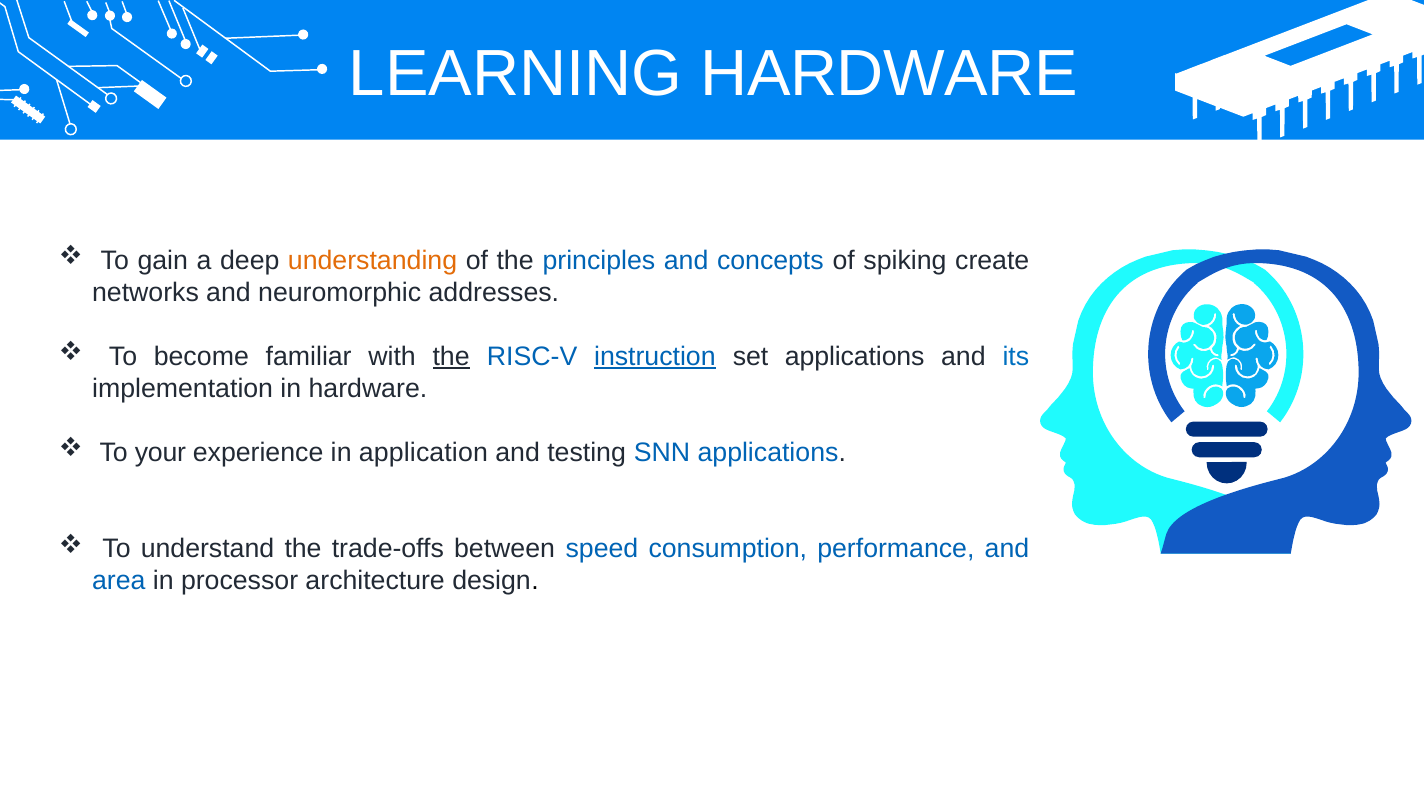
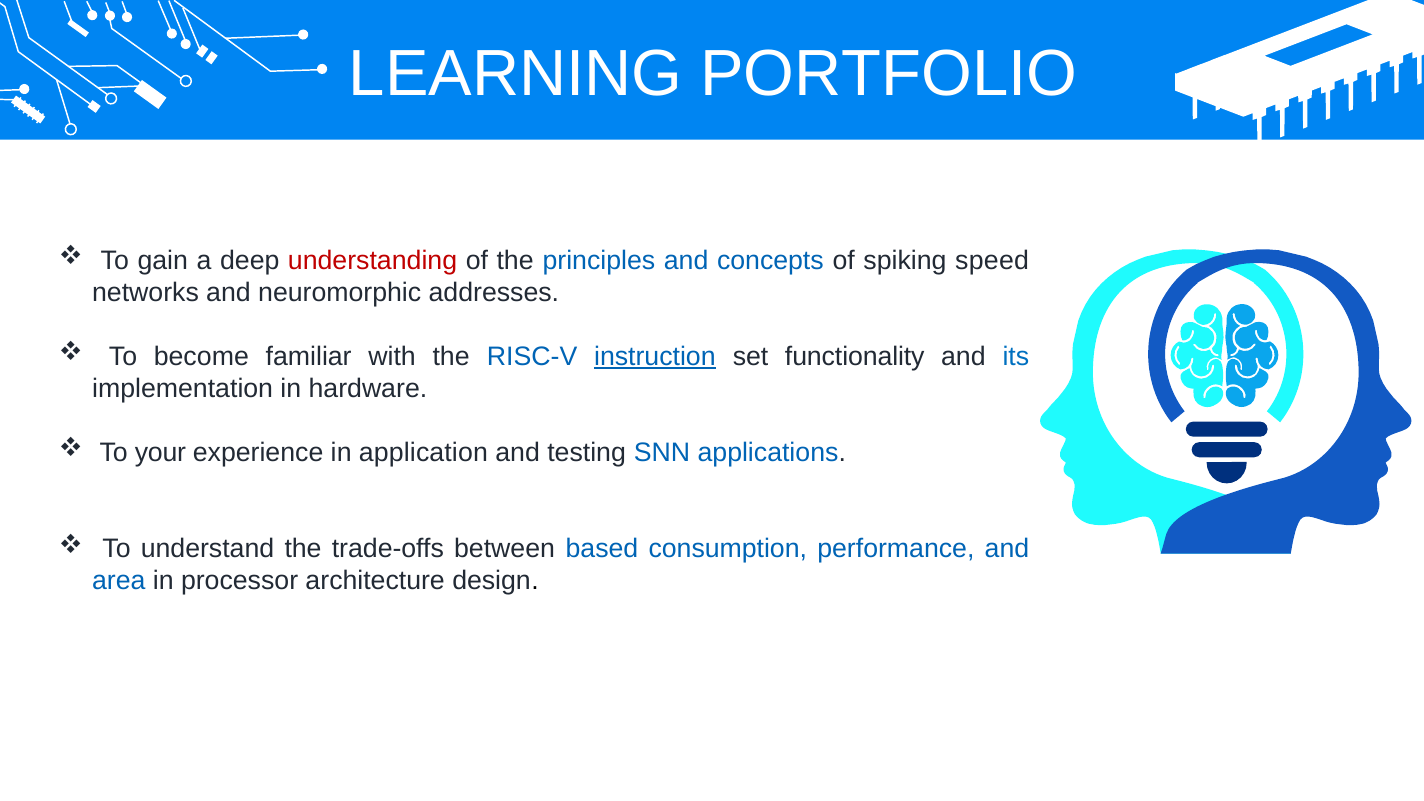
LEARNING HARDWARE: HARDWARE -> PORTFOLIO (889, 74)
understanding colour: orange -> red (373, 260)
create: create -> speed (992, 260)
the underline: present -> none (451, 356)
set applications: applications -> functionality (855, 356)
speed: speed -> based (602, 549)
